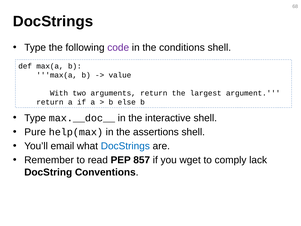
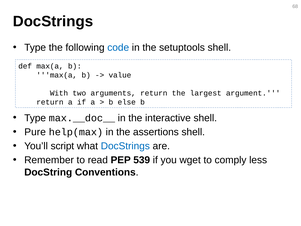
code colour: purple -> blue (118, 48)
conditions: conditions -> setuptools (182, 48)
email: email -> script (62, 146)
857: 857 -> 539 (142, 160)
lack: lack -> less (258, 160)
